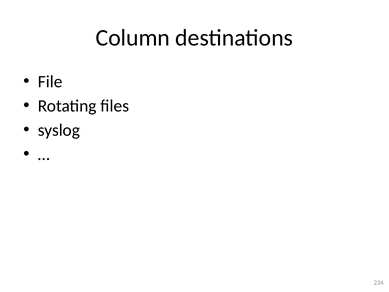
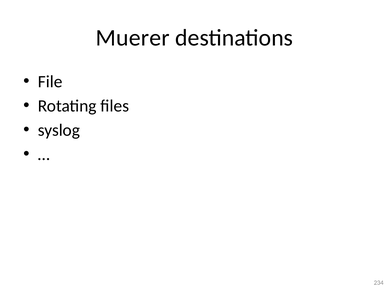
Column: Column -> Muerer (133, 38)
